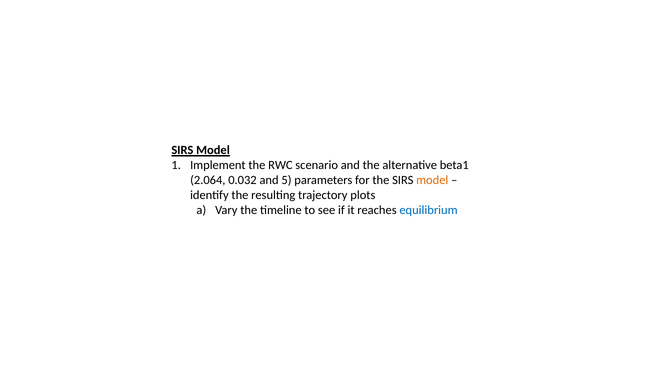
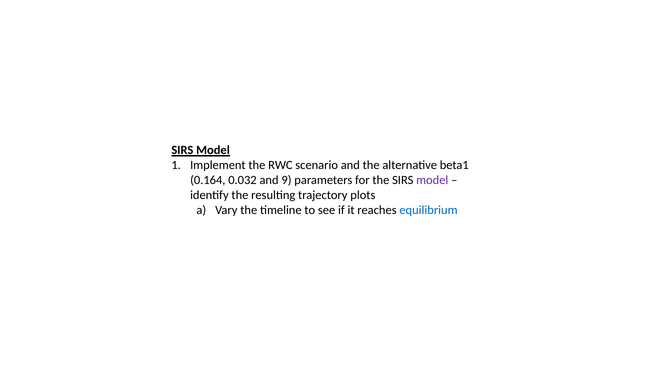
2.064: 2.064 -> 0.164 (208, 180)
5: 5 -> 9 (286, 180)
model colour: orange -> purple (432, 180)
